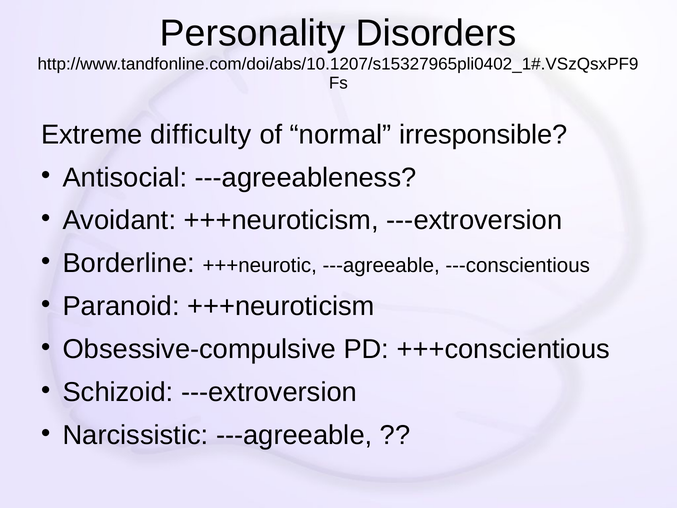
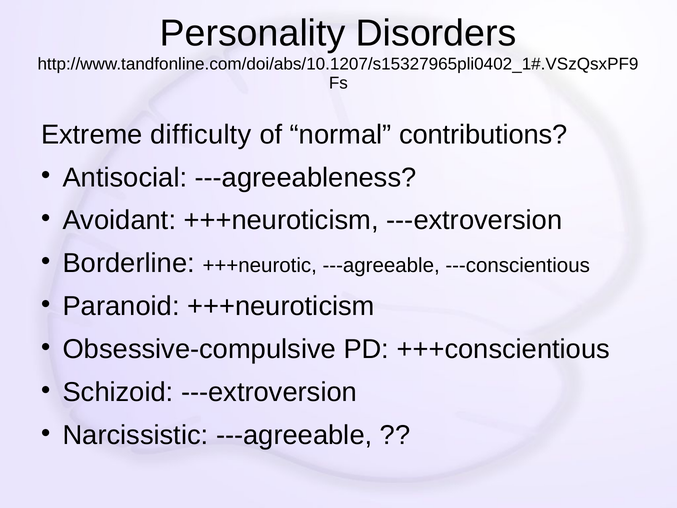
irresponsible: irresponsible -> contributions (483, 135)
